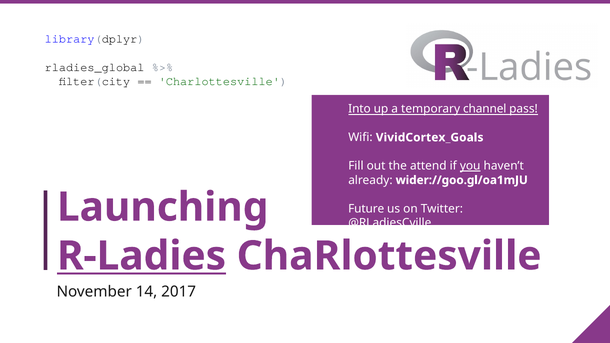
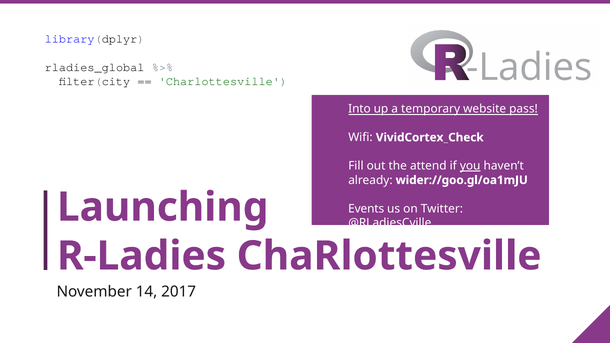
channel: channel -> website (485, 109)
VividCortex_Goals: VividCortex_Goals -> VividCortex_Check (430, 137)
Future: Future -> Events (366, 209)
R-Ladies underline: present -> none (142, 256)
